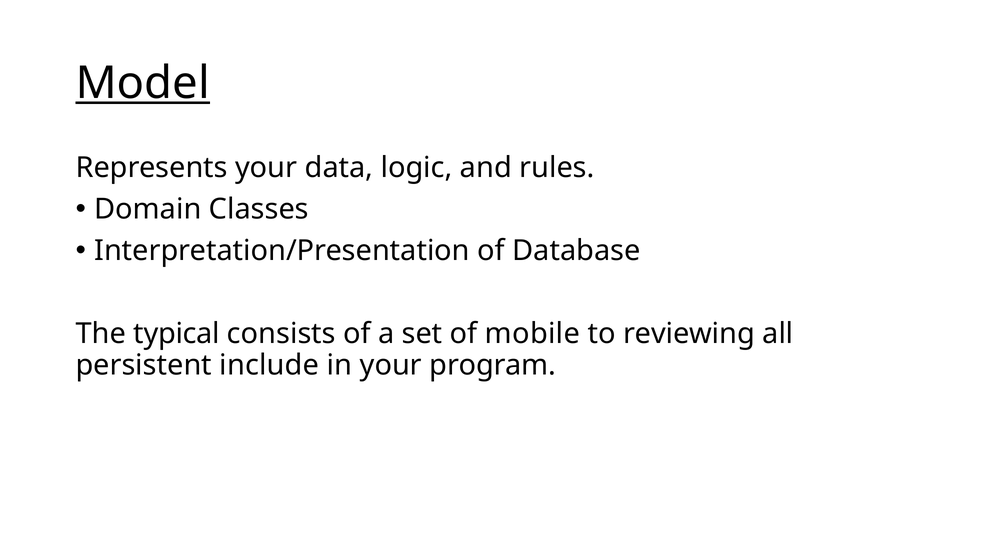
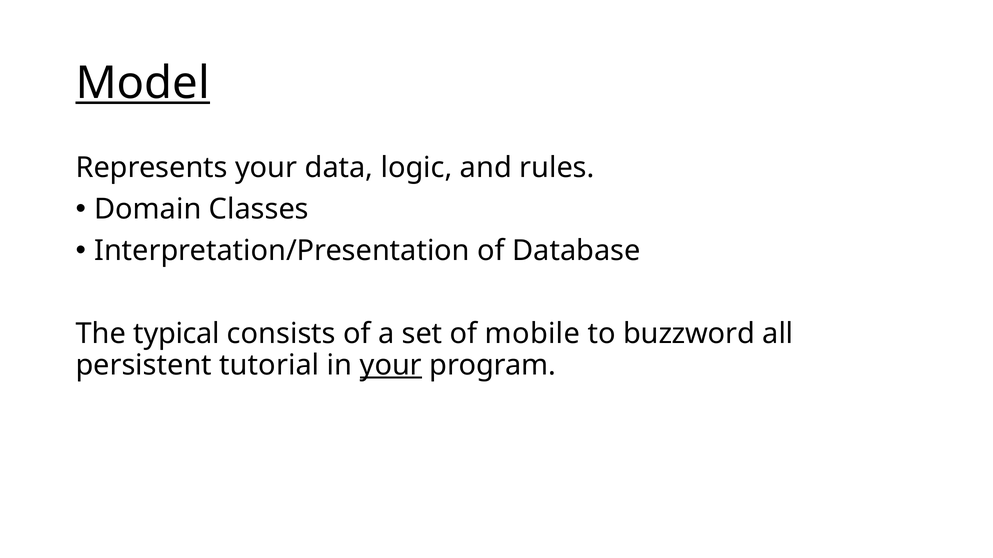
reviewing: reviewing -> buzzword (689, 334)
include: include -> tutorial (269, 365)
your underline: none -> present (391, 365)
